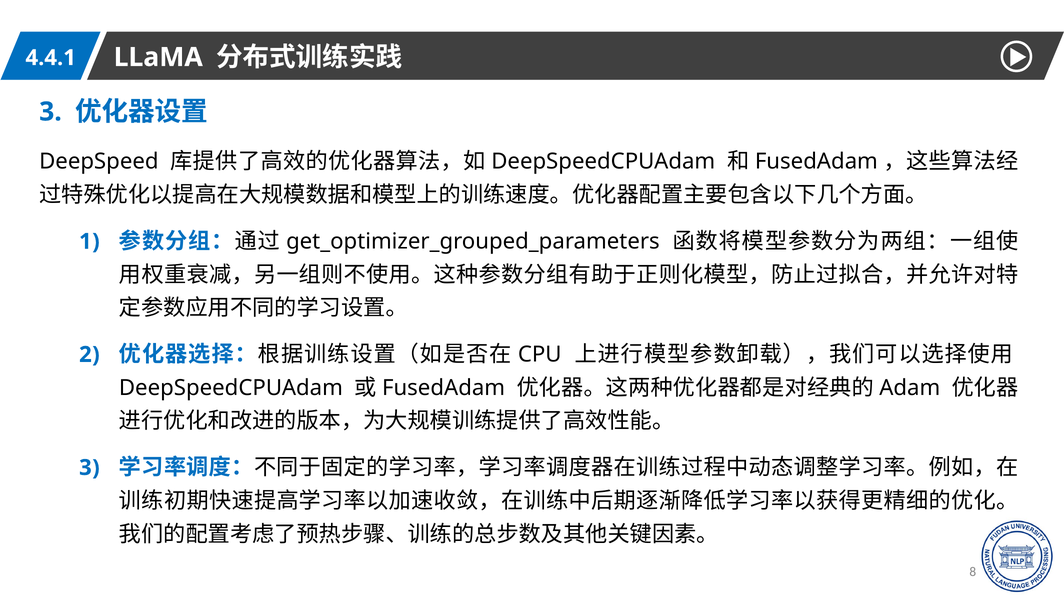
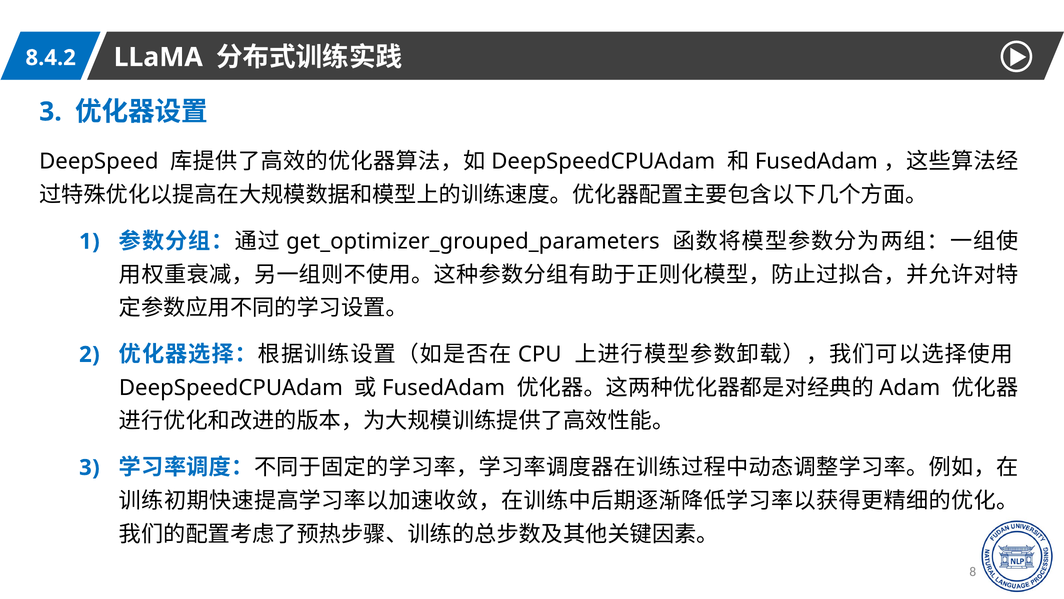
4.4.1: 4.4.1 -> 8.4.2 (51, 58)
